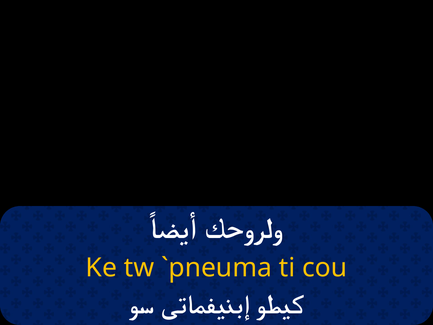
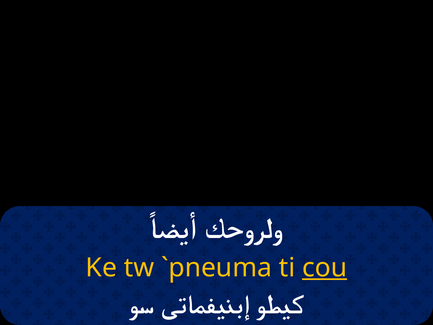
cou underline: none -> present (325, 267)
